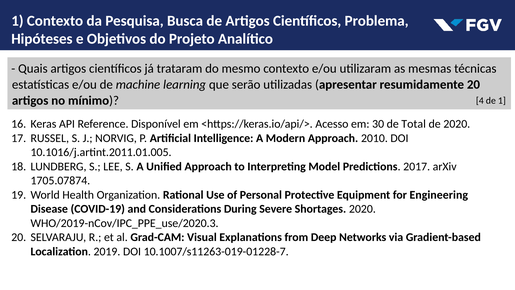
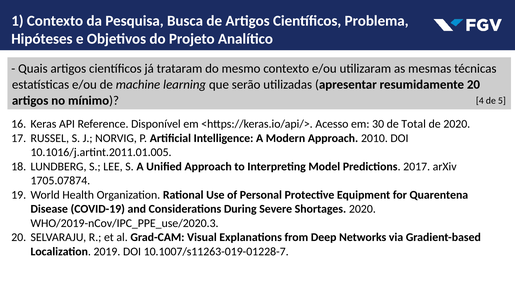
de 1: 1 -> 5 (502, 100)
Engineering: Engineering -> Quarentena (439, 195)
